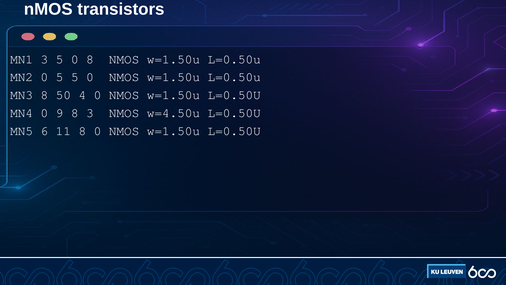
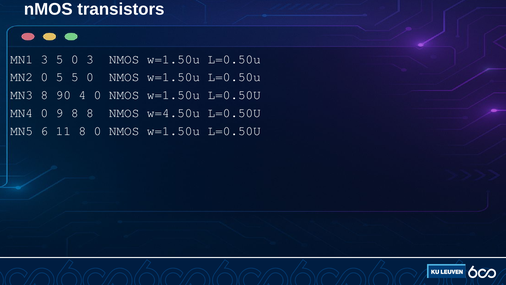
0 8: 8 -> 3 (90, 59)
50: 50 -> 90 (63, 95)
8 3: 3 -> 8 (90, 113)
